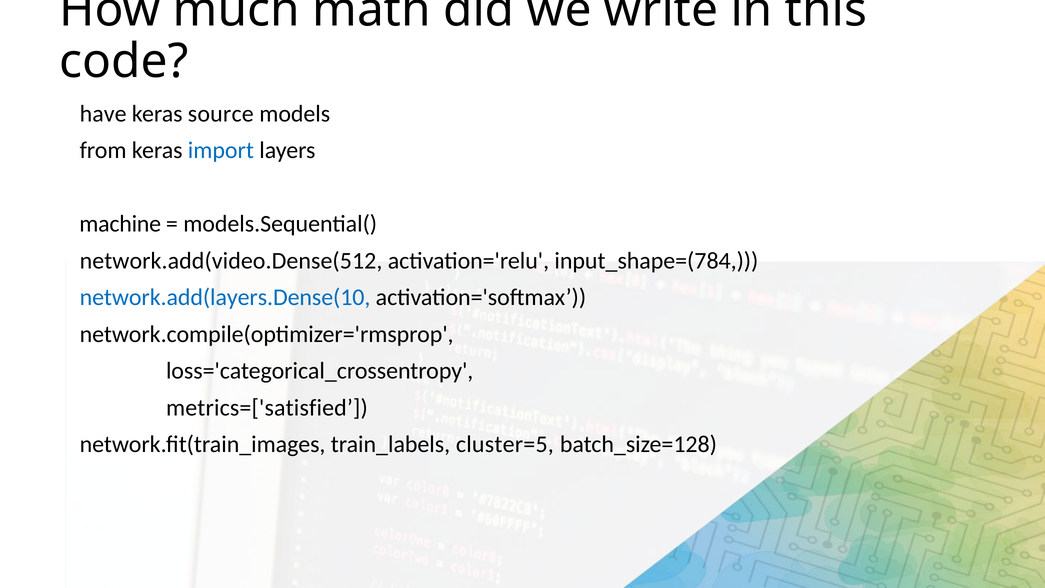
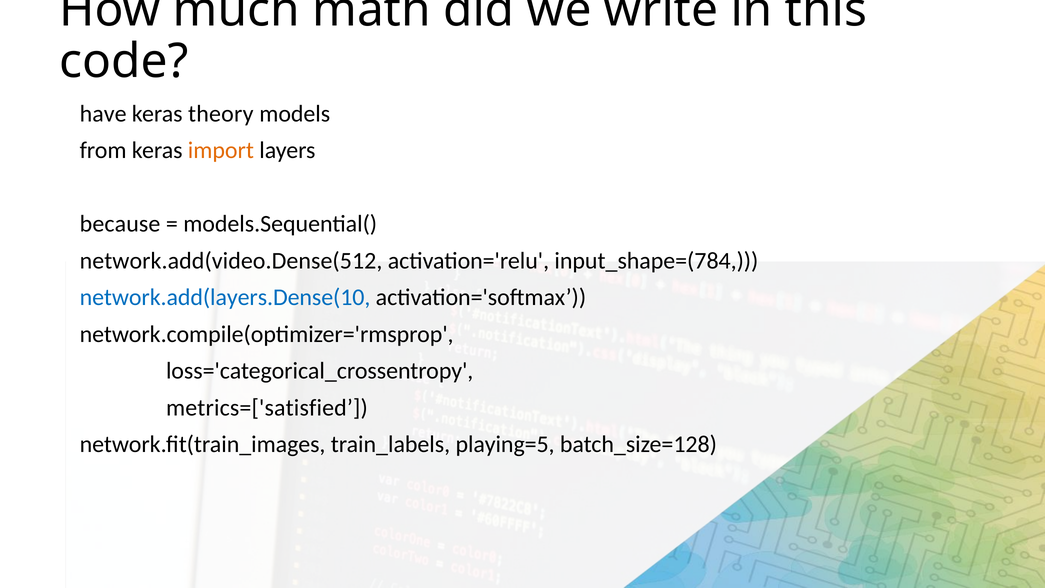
source: source -> theory (221, 114)
import colour: blue -> orange (221, 150)
machine: machine -> because (120, 224)
cluster=5: cluster=5 -> playing=5 (505, 444)
